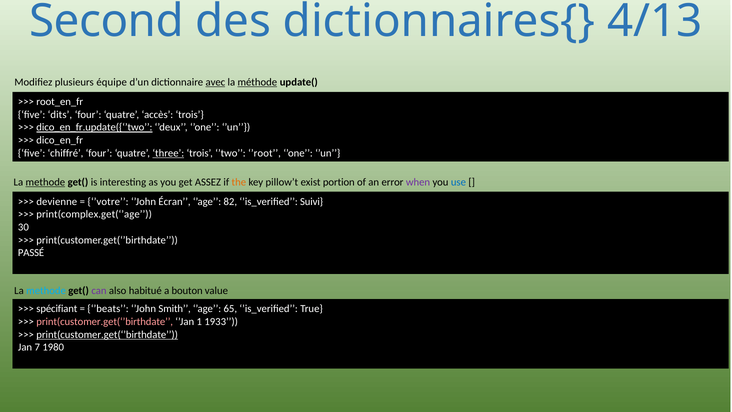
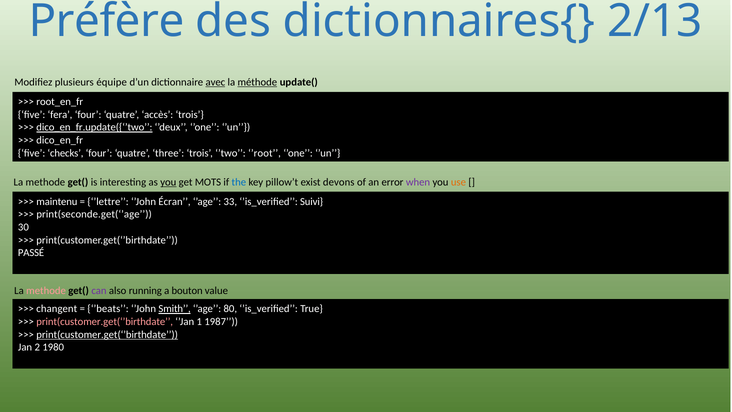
Second: Second -> Préfère (106, 21)
4/13: 4/13 -> 2/13 (655, 21)
dits: dits -> fera (60, 115)
chiffré: chiffré -> checks (65, 153)
three underline: present -> none (168, 153)
methode underline: present -> none (45, 182)
you underline: none -> present (168, 182)
ASSEZ: ASSEZ -> MOTS (208, 182)
the colour: orange -> blue (239, 182)
portion: portion -> devons (339, 182)
use colour: blue -> orange (458, 182)
devienne: devienne -> maintenu (57, 201)
’votre: ’votre -> ’lettre (108, 201)
82: 82 -> 33 (230, 201)
print(complex.get(‘’age: print(complex.get(‘’age -> print(seconde.get(‘’age (94, 214)
methode colour: light blue -> pink (46, 290)
habitué: habitué -> running (145, 290)
spécifiant: spécifiant -> changent (57, 309)
Smith underline: none -> present (175, 309)
65: 65 -> 80 (230, 309)
1933: 1933 -> 1987 (221, 322)
7: 7 -> 2 (37, 347)
